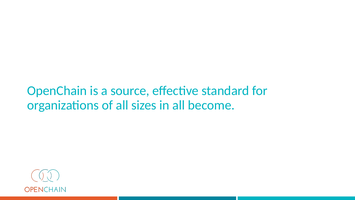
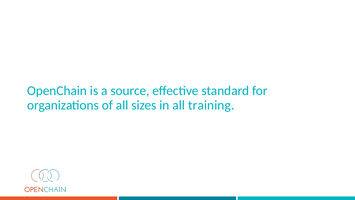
become: become -> training (211, 105)
